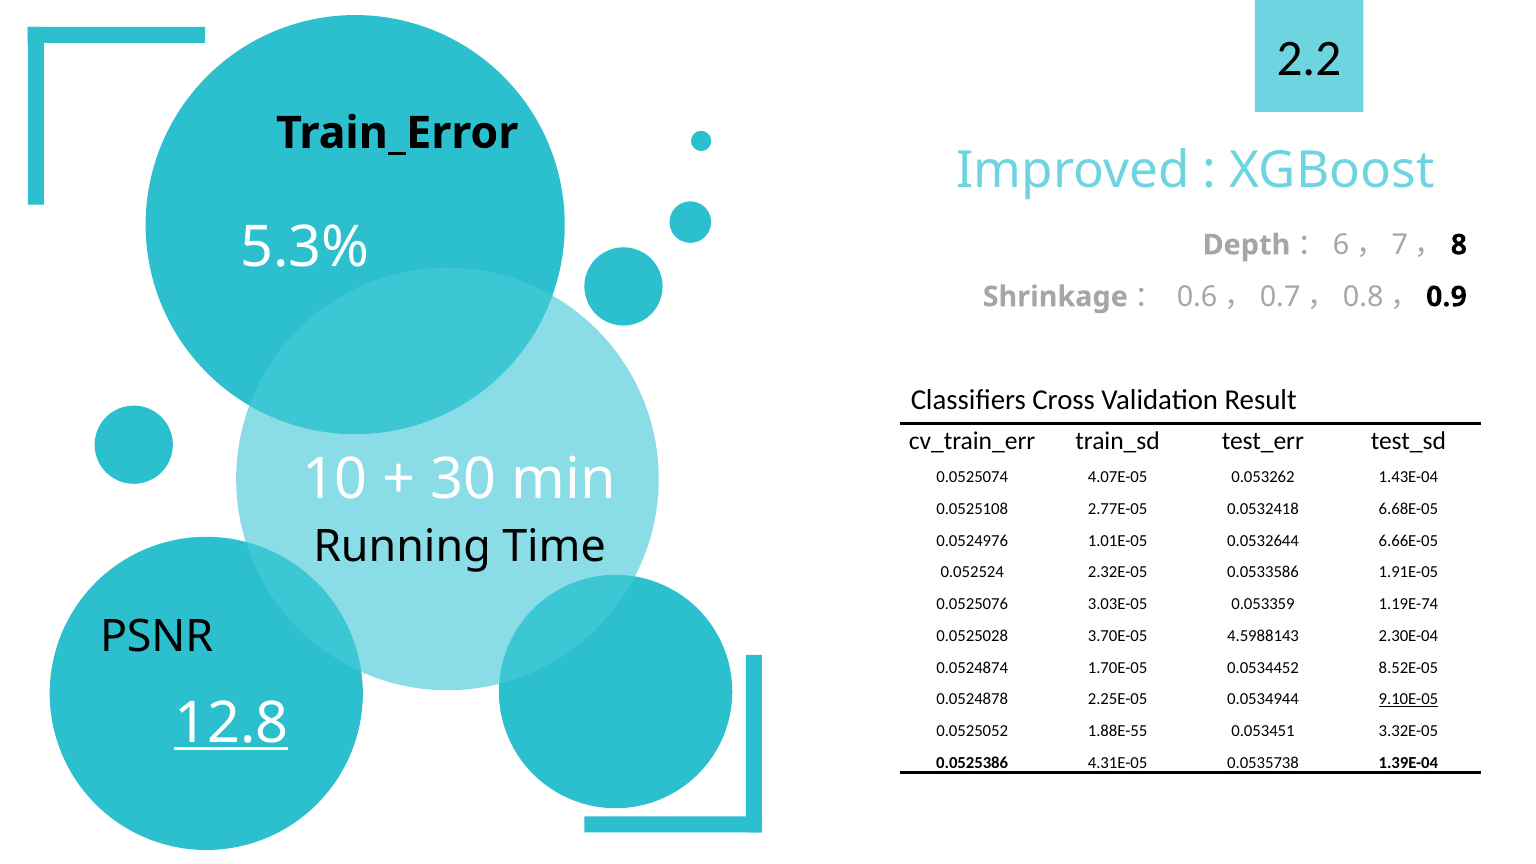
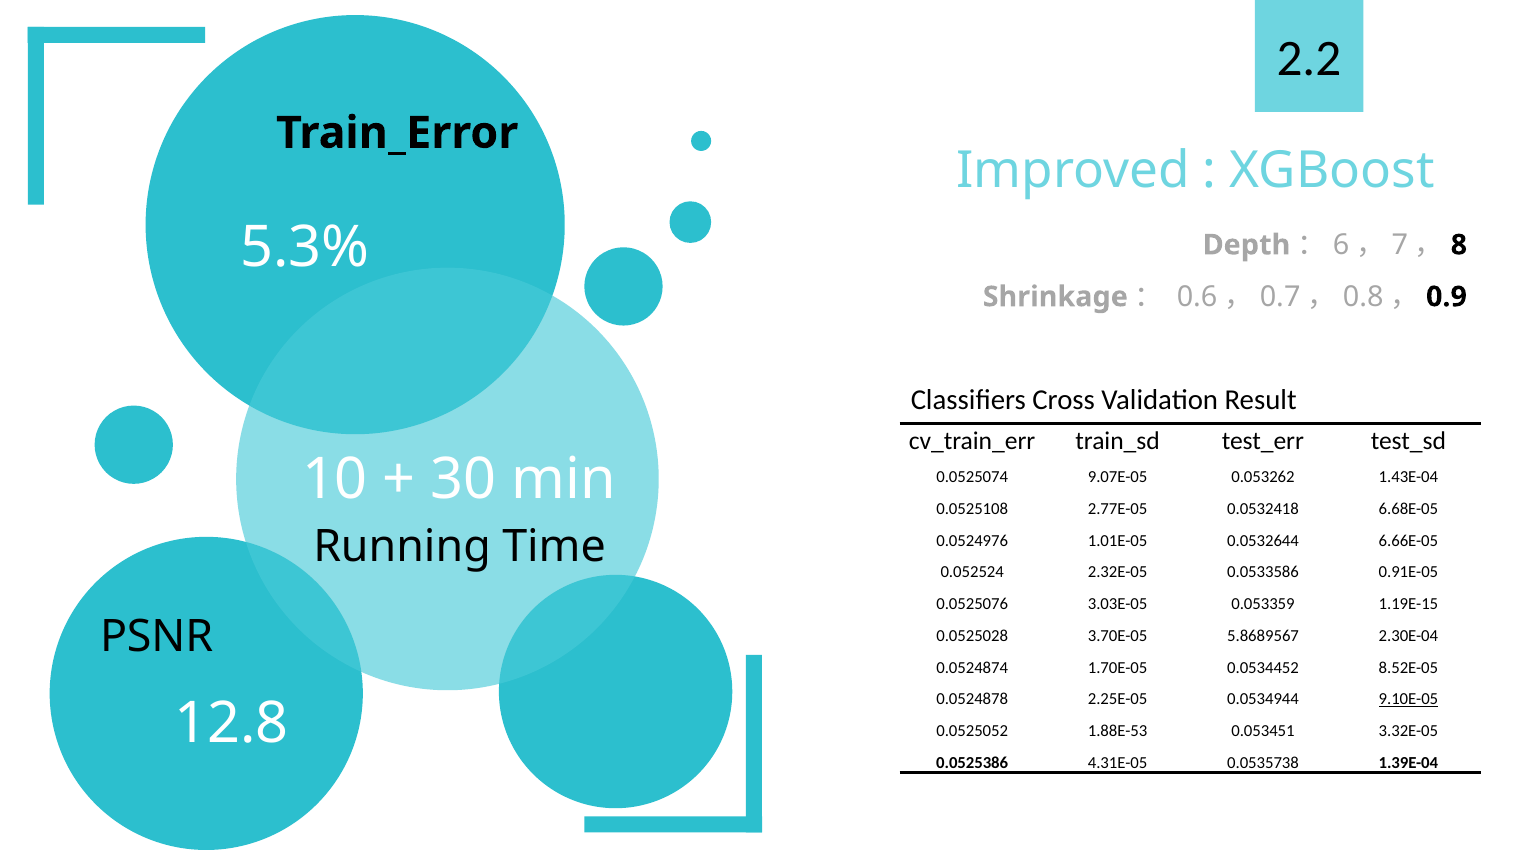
4.07E-05: 4.07E-05 -> 9.07E-05 (1118, 477)
1.91E-05: 1.91E-05 -> 0.91E-05 (1408, 572)
1.19E-74: 1.19E-74 -> 1.19E-15 (1408, 604)
4.5988143: 4.5988143 -> 5.8689567 (1263, 636)
12.8 underline: present -> none (231, 724)
1.88E-55: 1.88E-55 -> 1.88E-53 (1118, 731)
